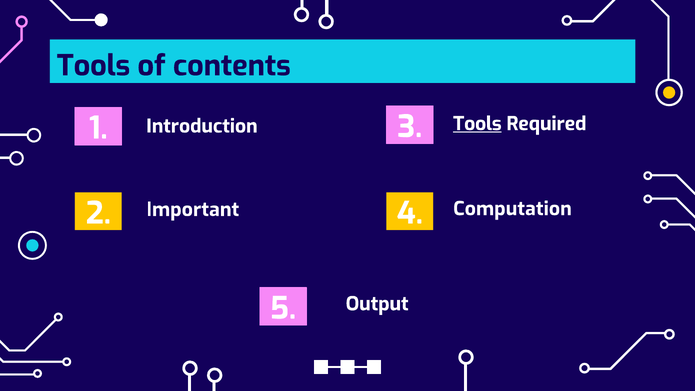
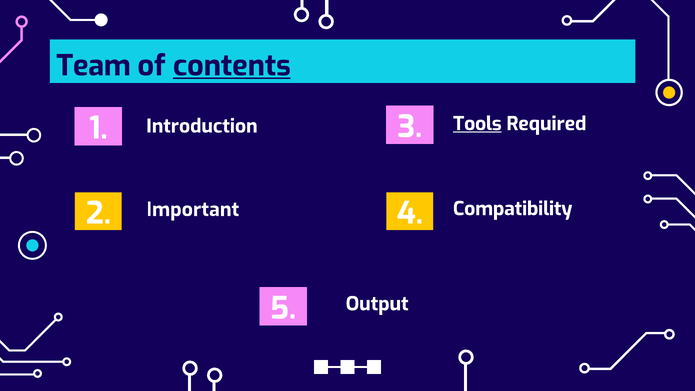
Tools: Tools -> Team (94, 66)
contents underline: none -> present (232, 66)
Computation: Computation -> Compatibility (513, 209)
